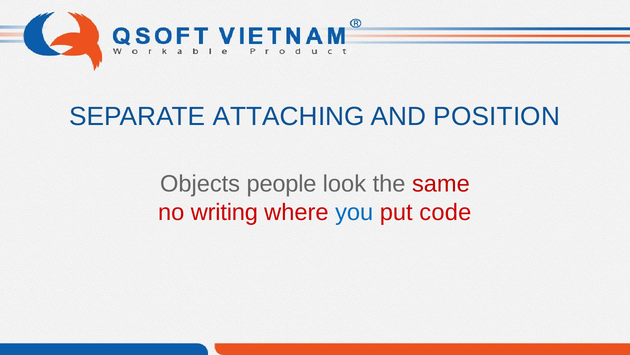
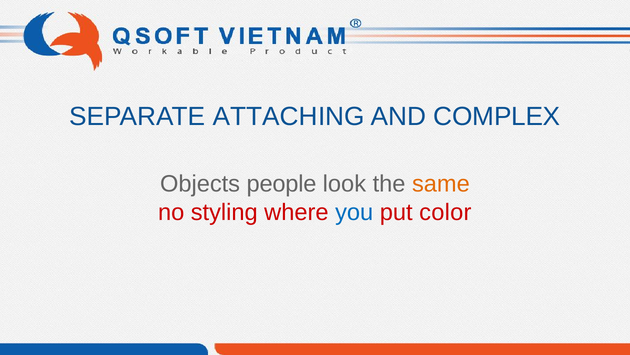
POSITION: POSITION -> COMPLEX (497, 116)
same colour: red -> orange (441, 184)
writing: writing -> styling (224, 212)
code: code -> color (445, 212)
